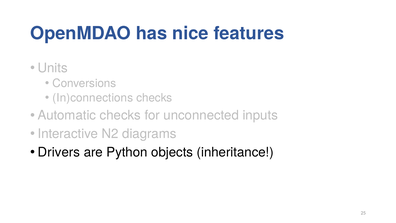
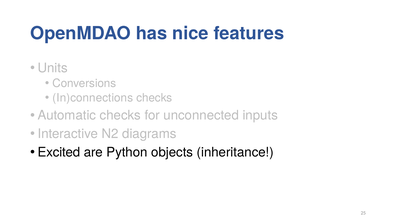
Drivers: Drivers -> Excited (59, 152)
